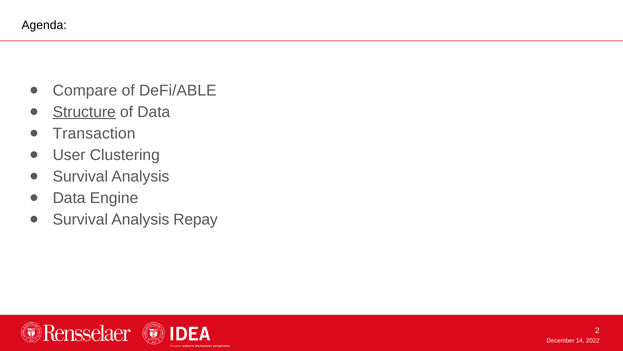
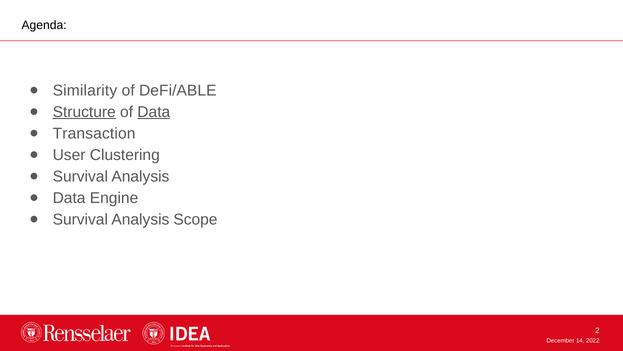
Compare: Compare -> Similarity (85, 90)
Data underline: none -> present (154, 112)
Repay: Repay -> Scope (195, 219)
